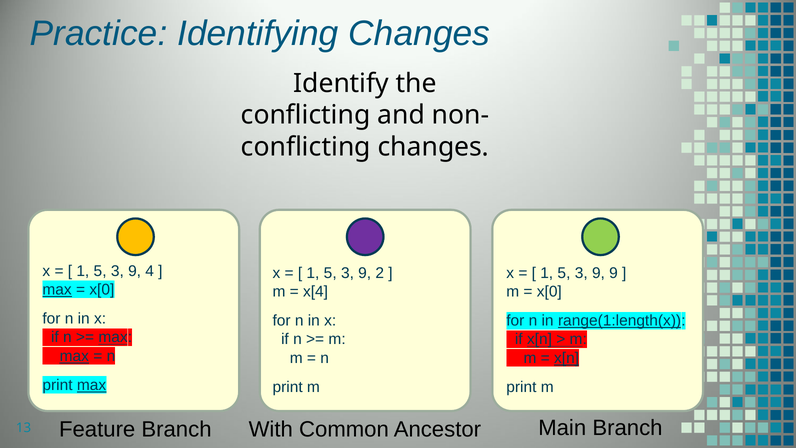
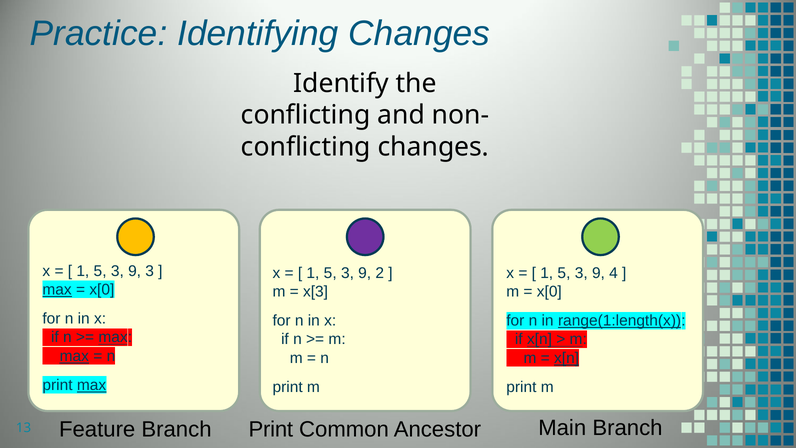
9 4: 4 -> 3 (150, 271)
9 9: 9 -> 4 (614, 273)
x[4: x[4 -> x[3 (316, 291)
Branch With: With -> Print (271, 429)
